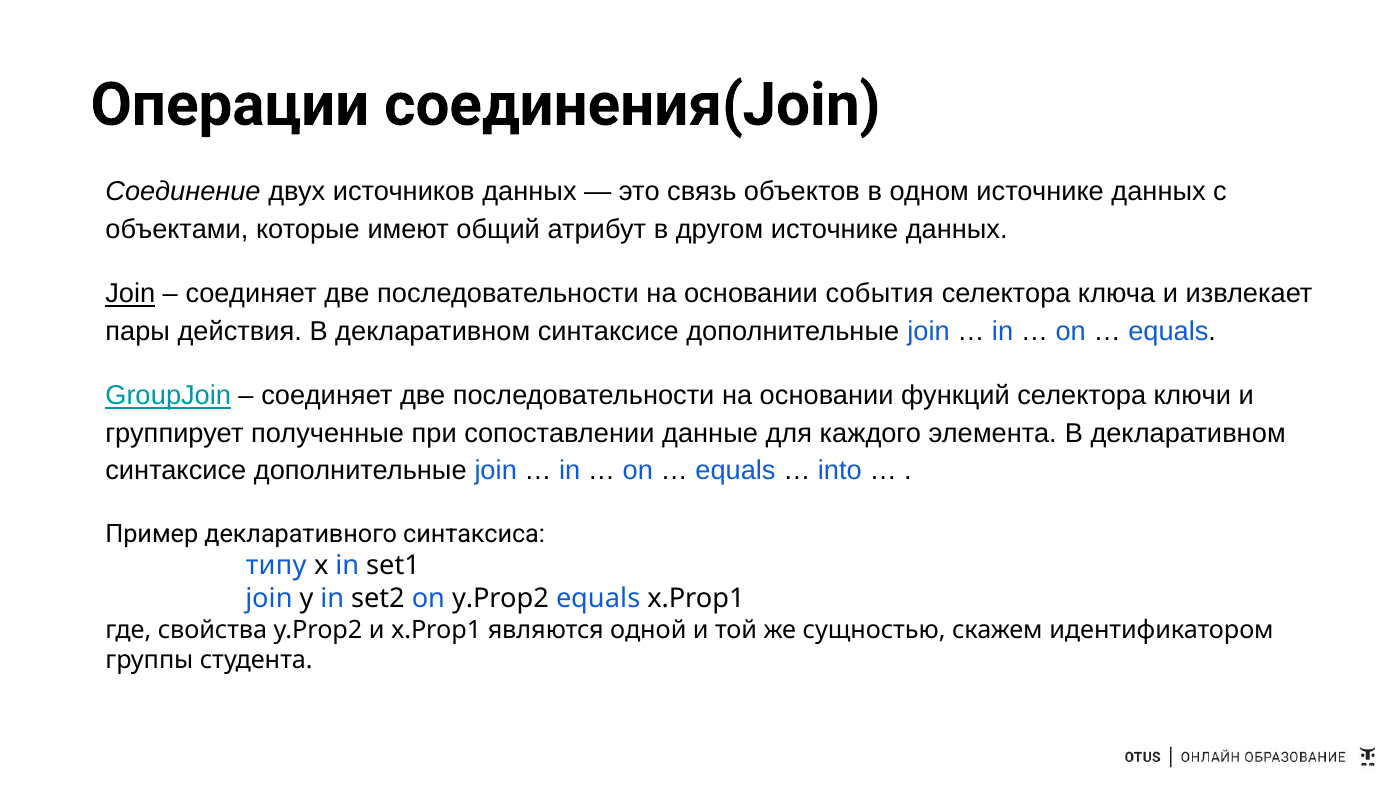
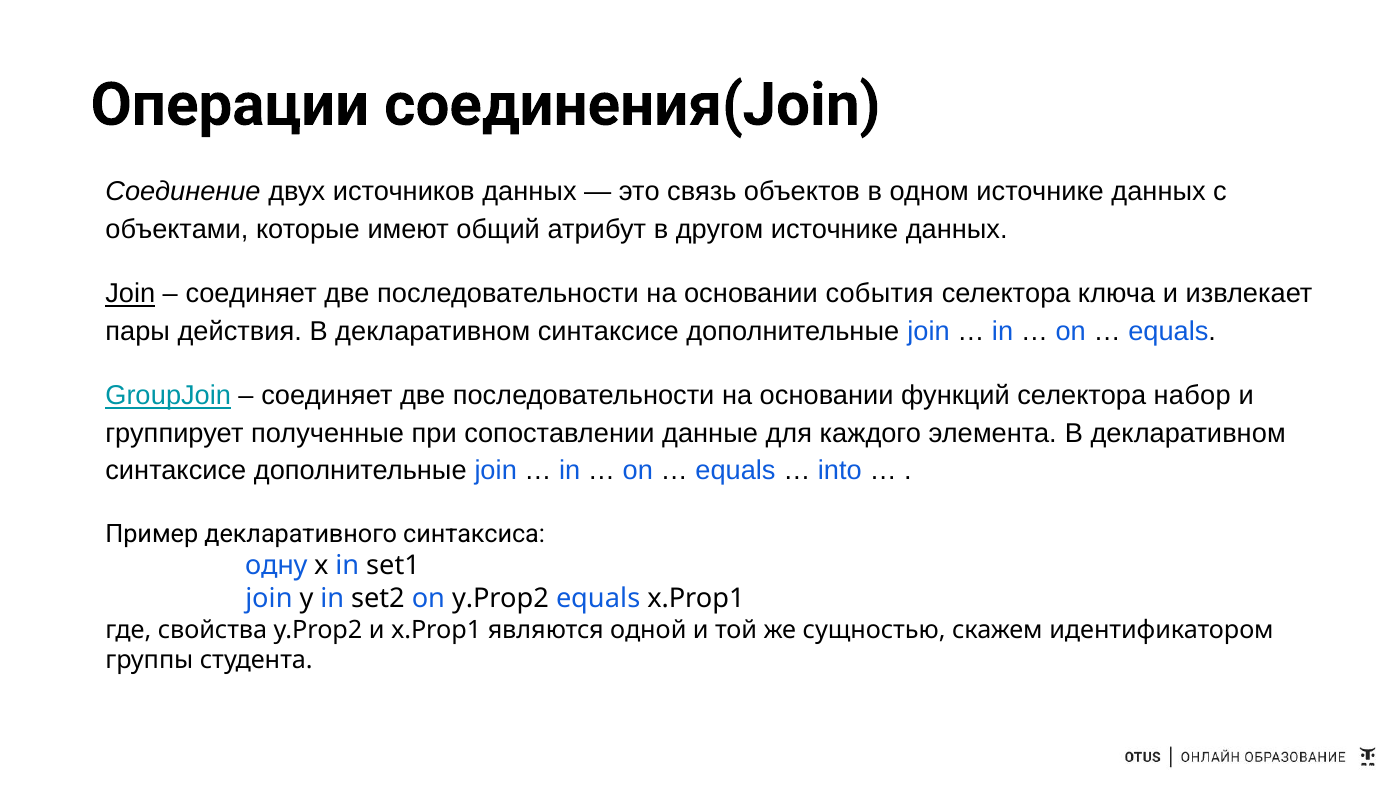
ключи: ключи -> набор (1192, 396)
типу: типу -> одну (276, 565)
